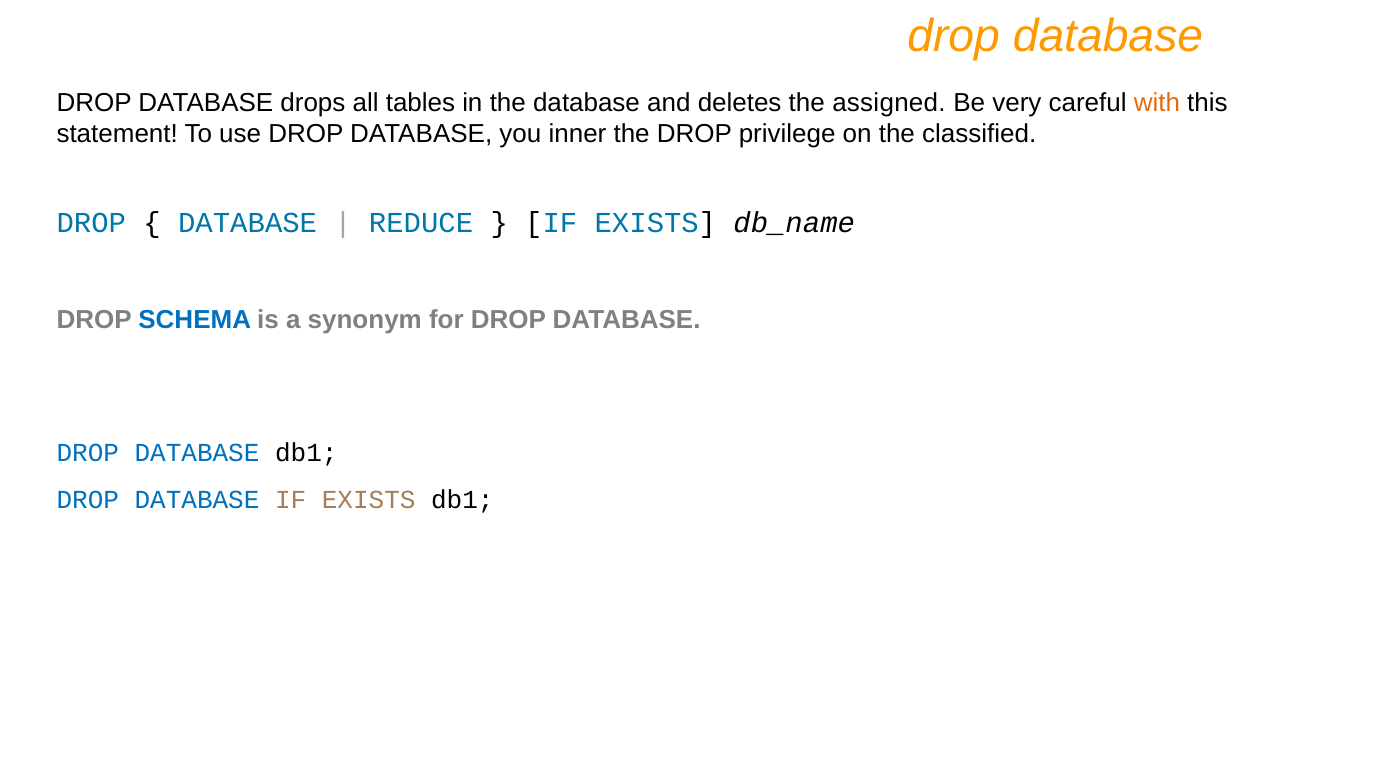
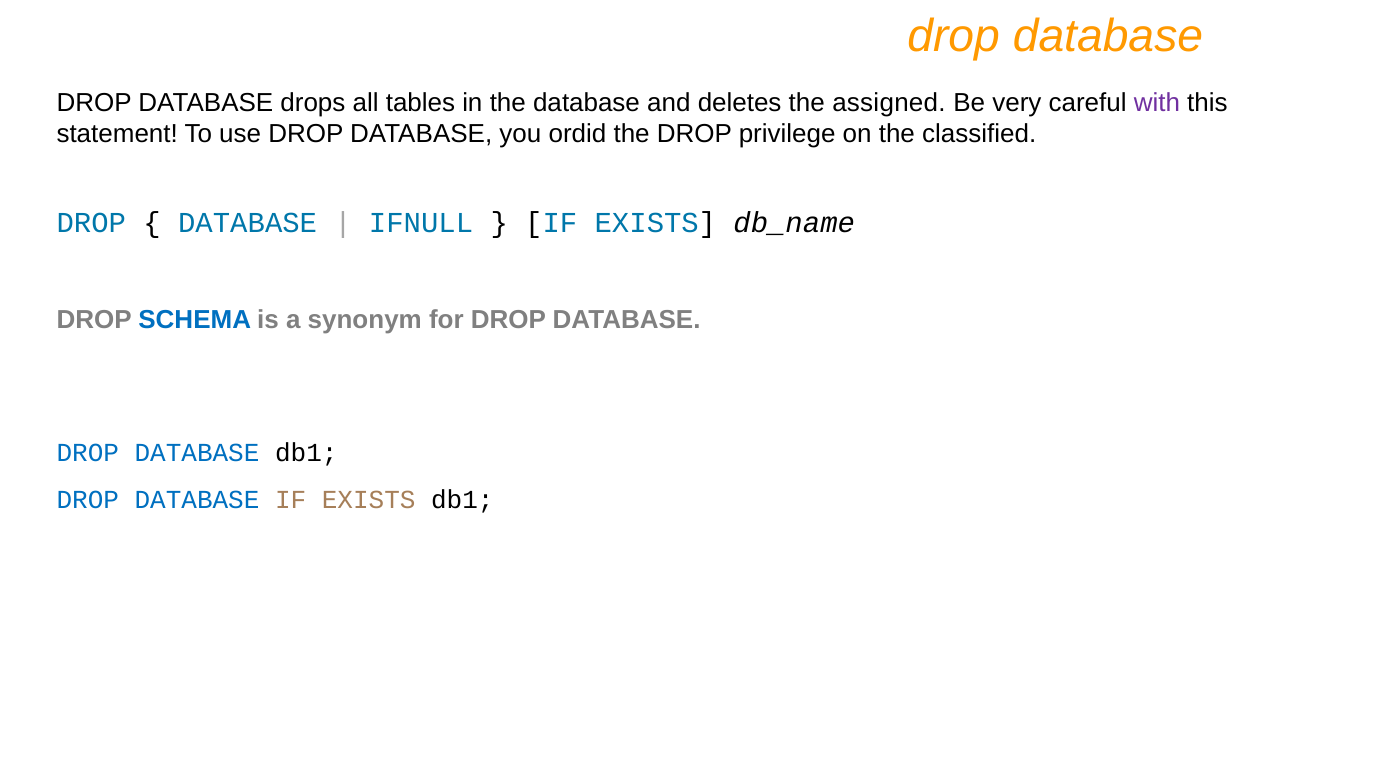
with colour: orange -> purple (1157, 102)
inner: inner -> ordid (578, 134)
REDUCE: REDUCE -> IFNULL (421, 223)
